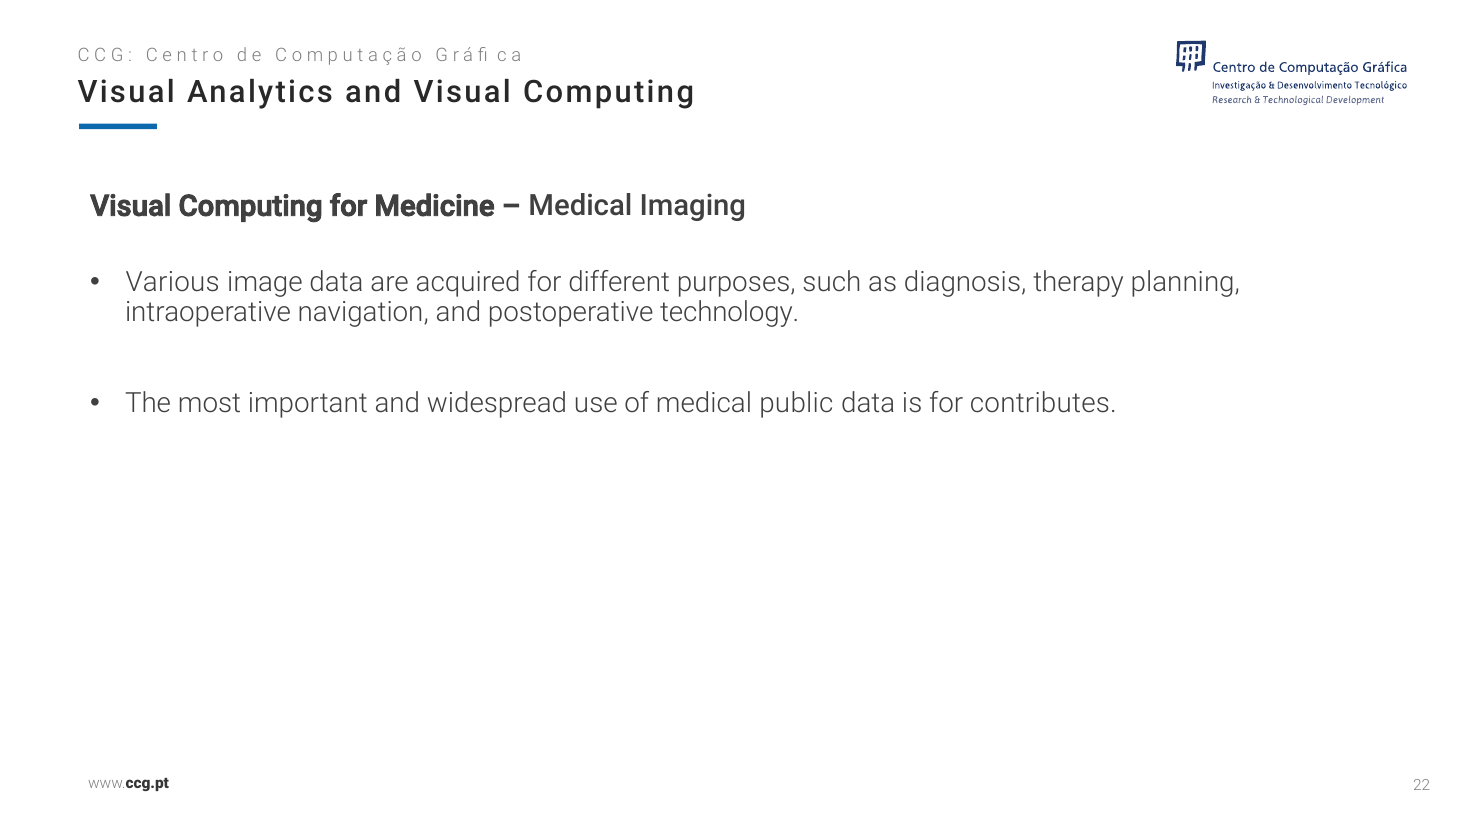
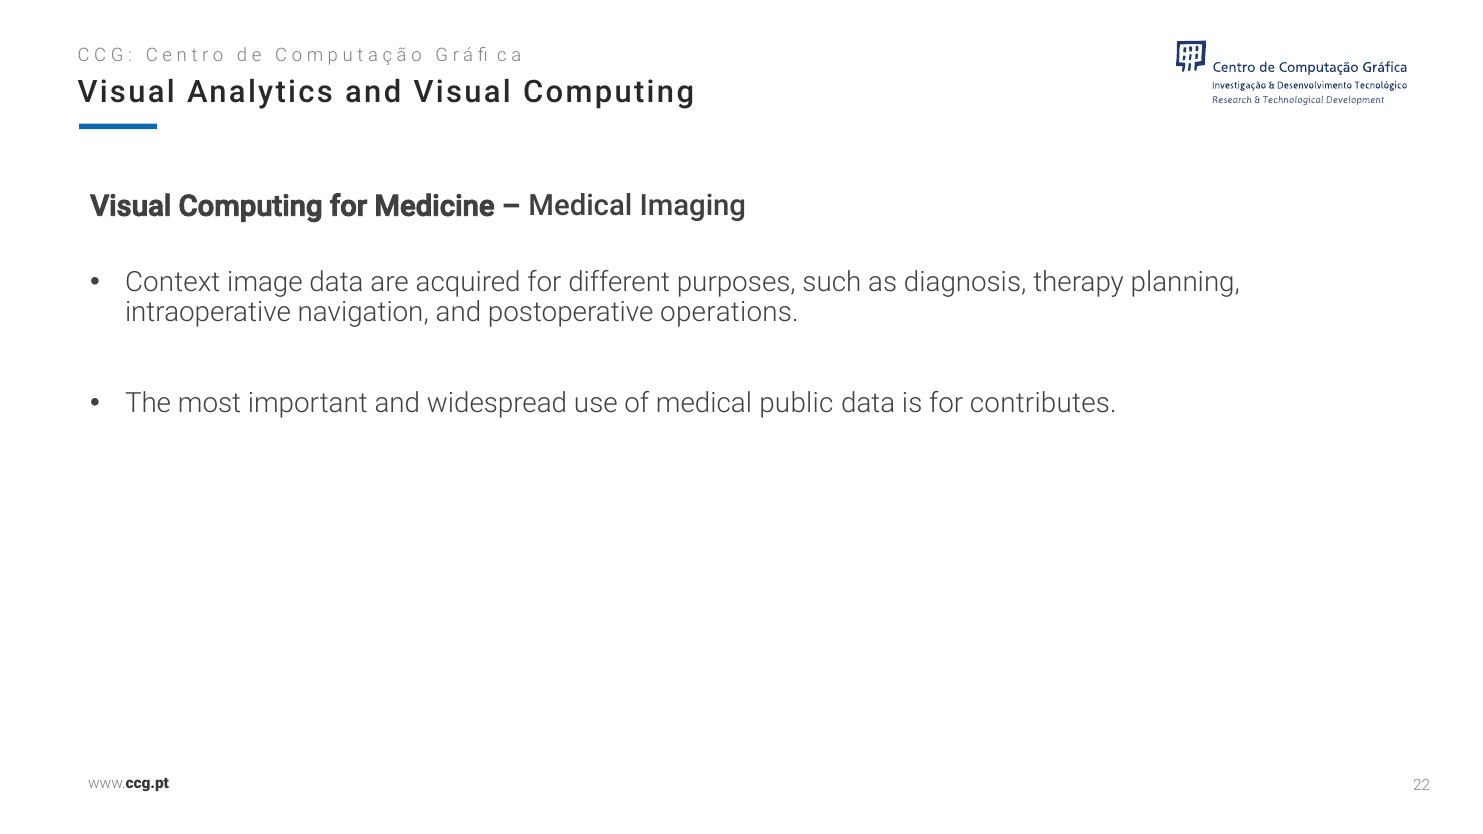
Various: Various -> Context (173, 283)
technology: technology -> operations (730, 313)
